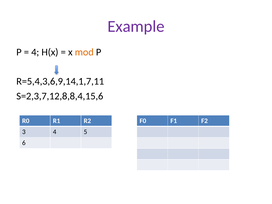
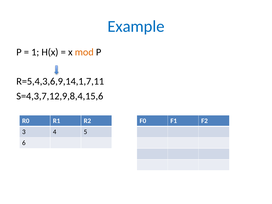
Example colour: purple -> blue (136, 26)
4: 4 -> 1 (35, 52)
S=2,3,7,12,8,8,4,15,6: S=2,3,7,12,8,8,4,15,6 -> S=4,3,7,12,9,8,4,15,6 (60, 96)
